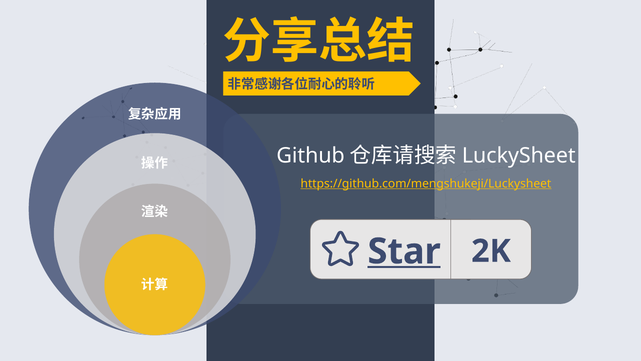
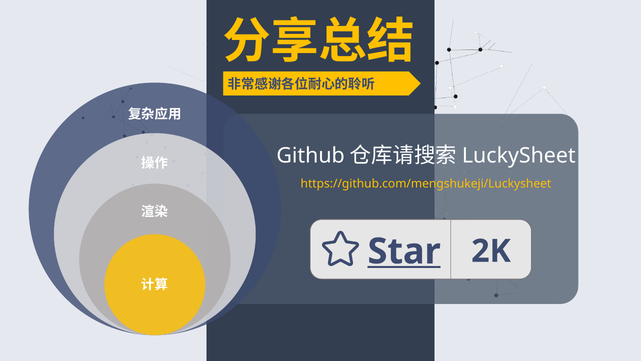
https://github.com/mengshukeji/Luckysheet underline: present -> none (426, 183)
